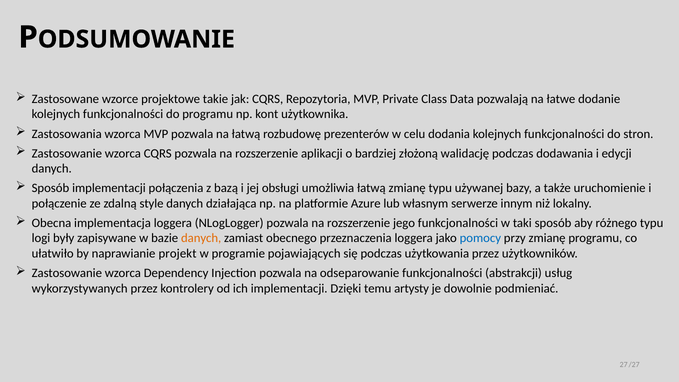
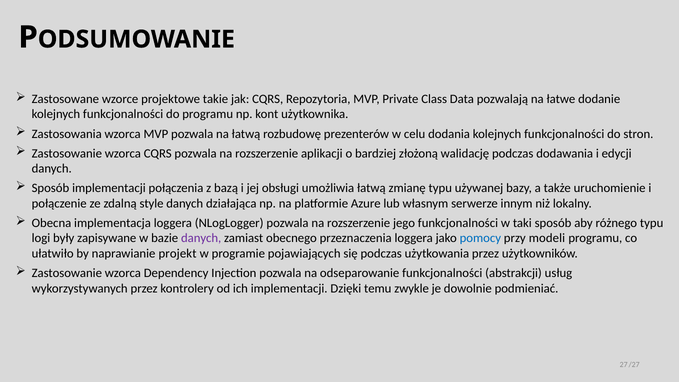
danych colour: orange -> purple (201, 238)
przy zmianę: zmianę -> modeli (547, 238)
artysty: artysty -> zwykle (412, 288)
